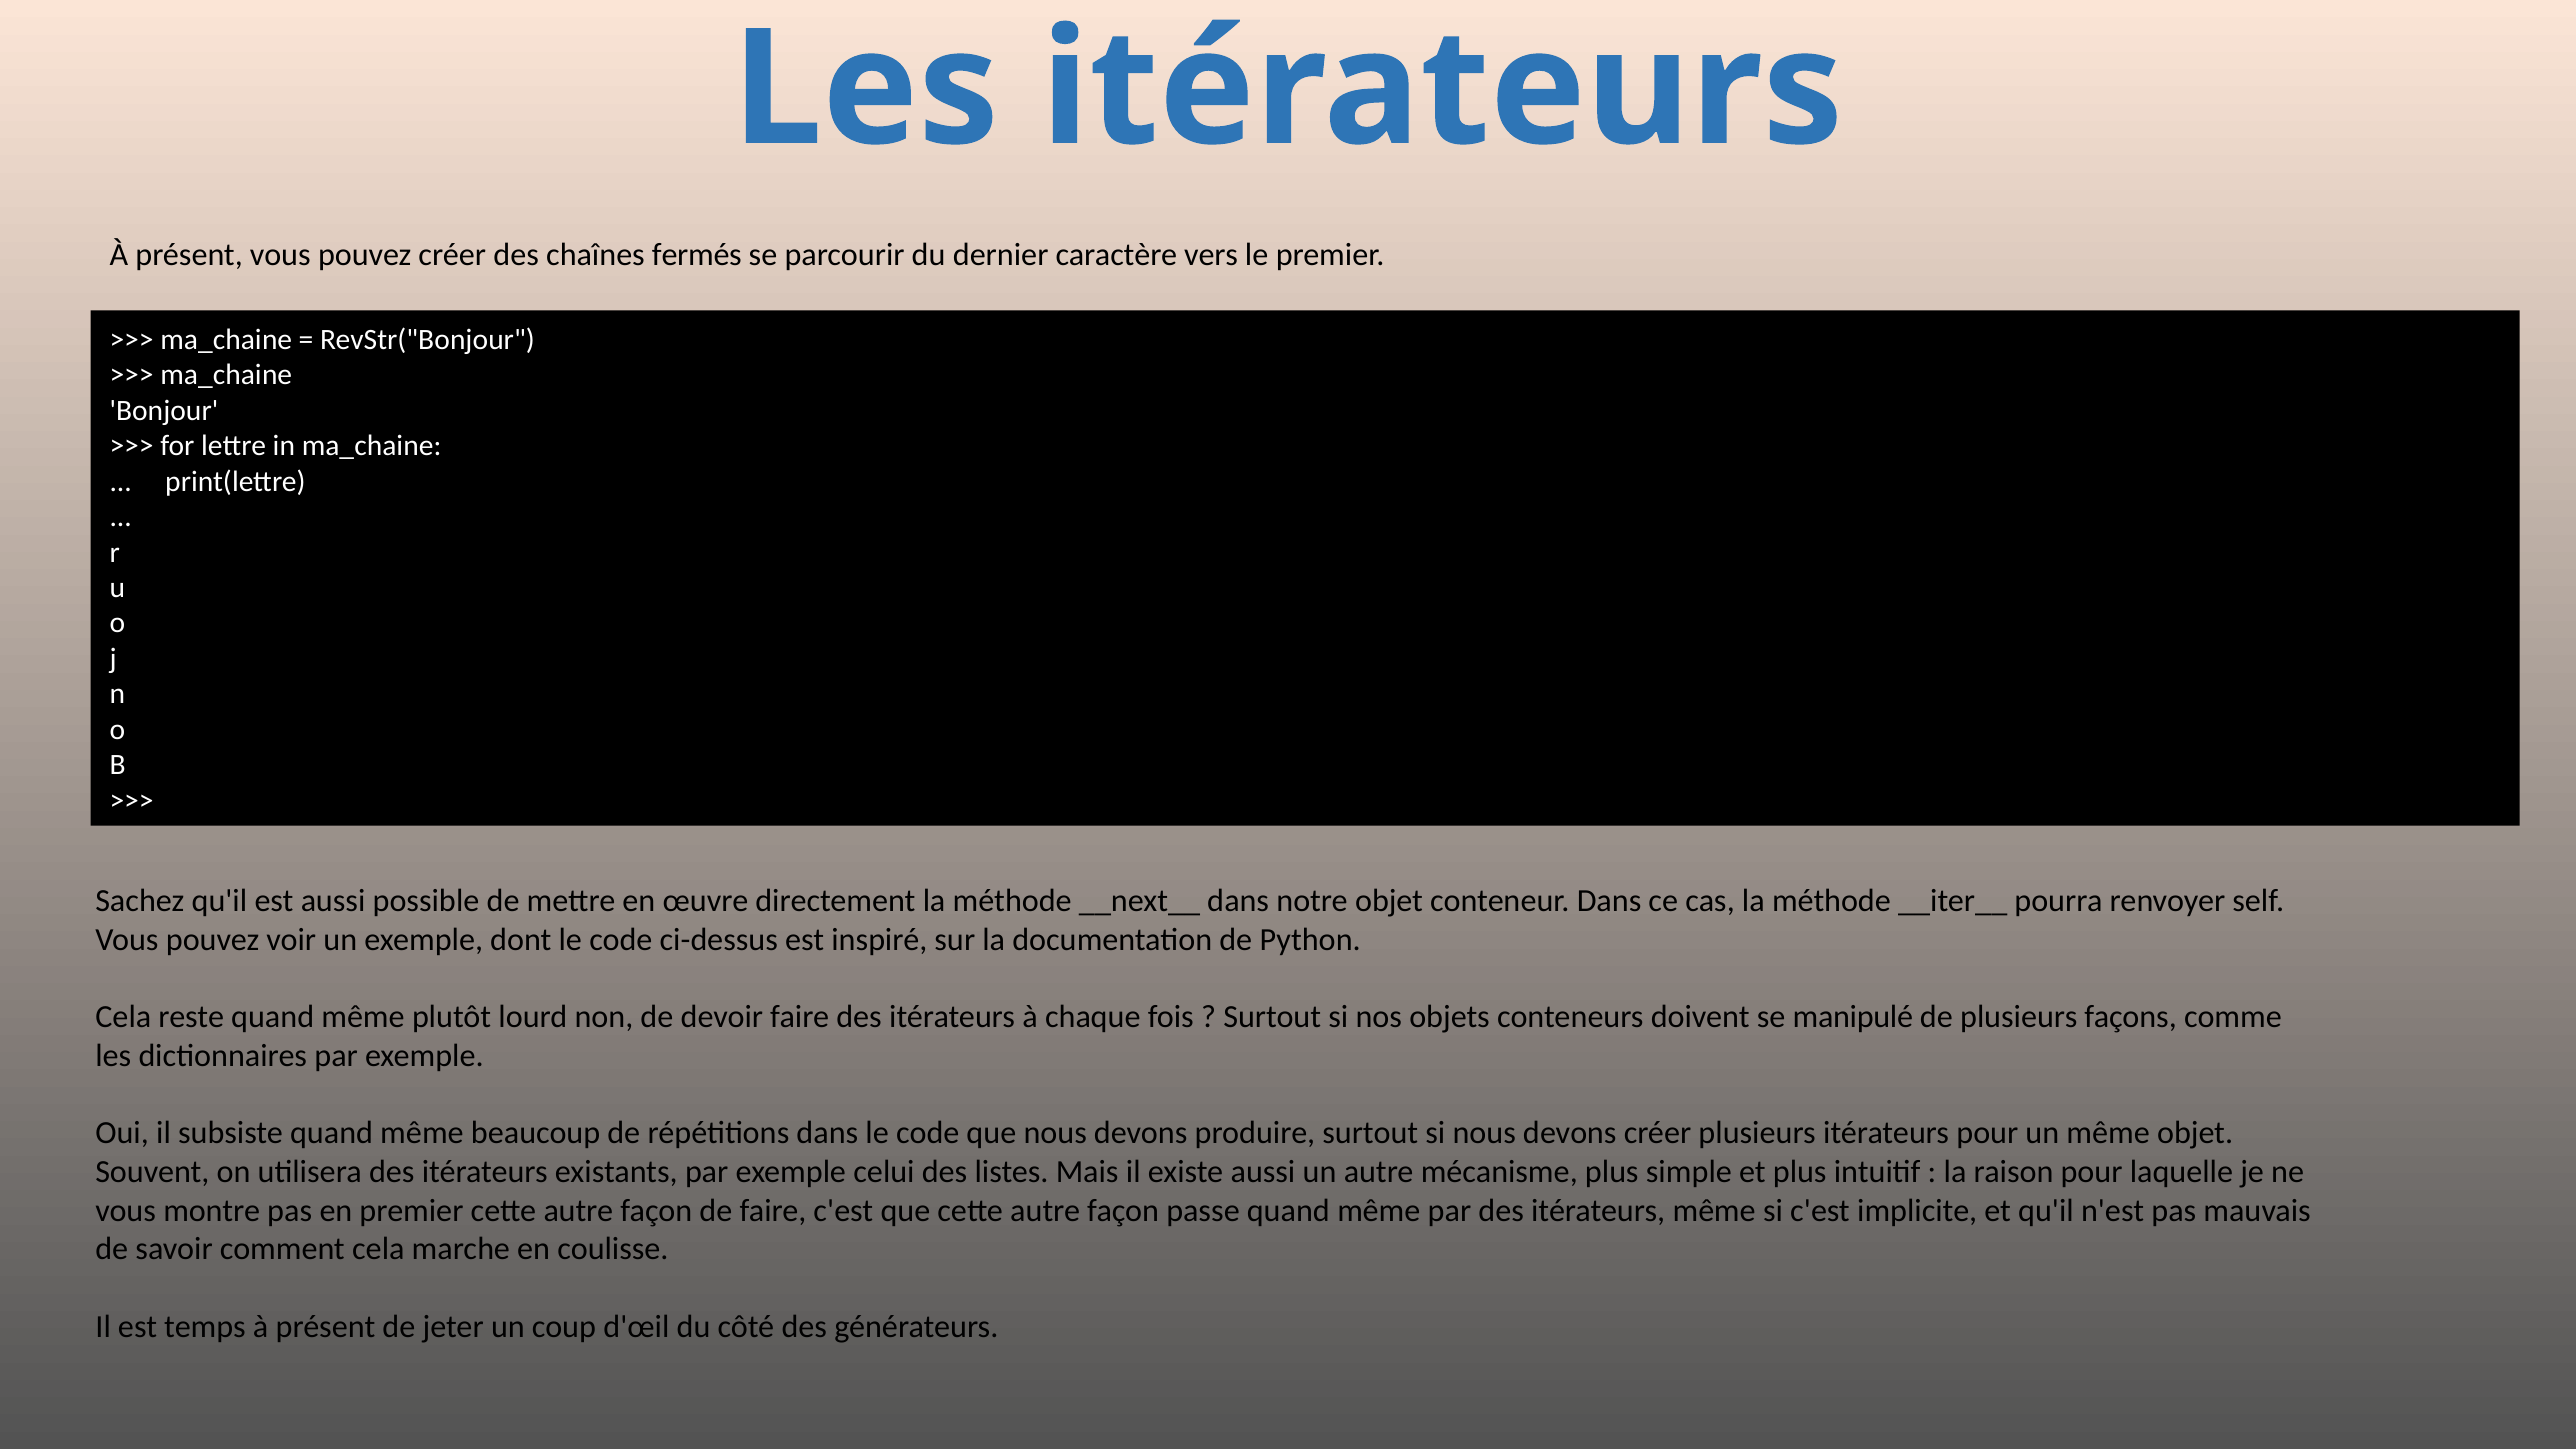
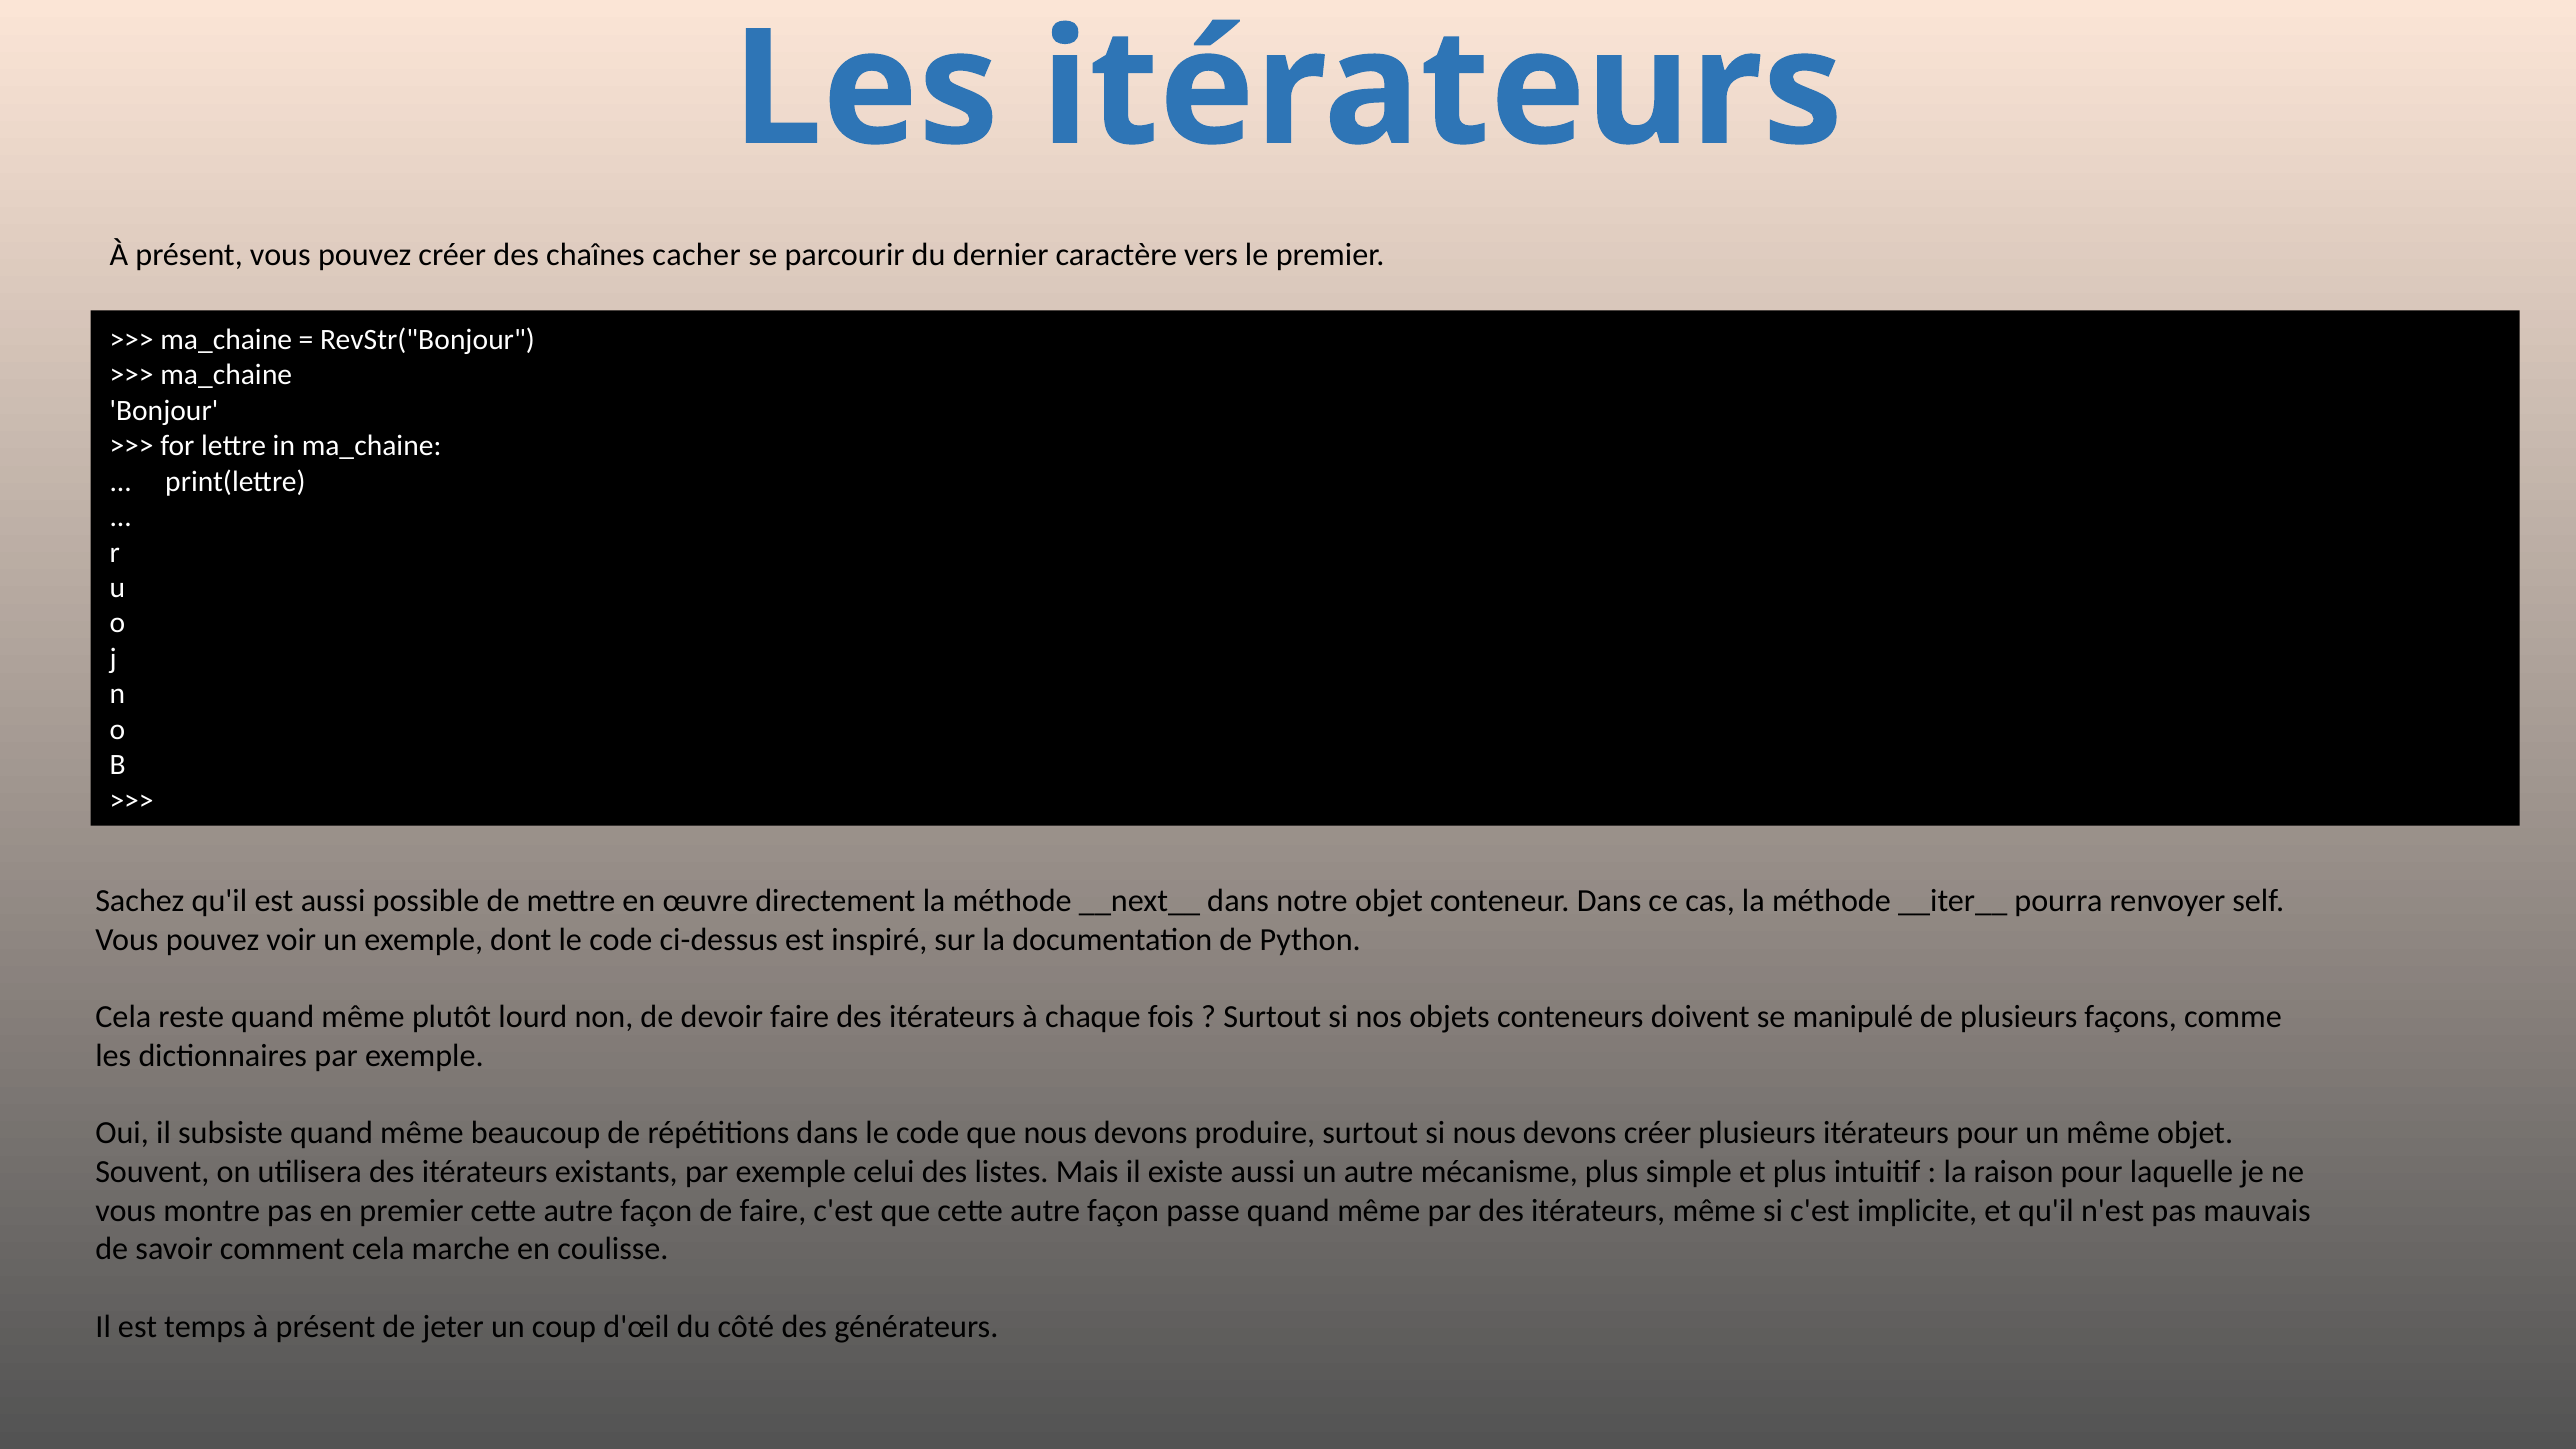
fermés: fermés -> cacher (697, 254)
